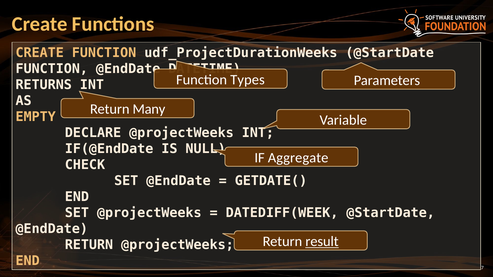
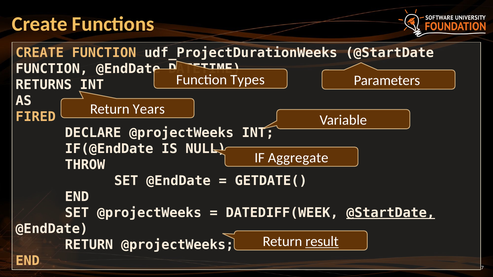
Many: Many -> Years (149, 109)
EMPTY: EMPTY -> FIRED (36, 117)
CHECK: CHECK -> THROW (85, 165)
@StartDate underline: none -> present (391, 213)
